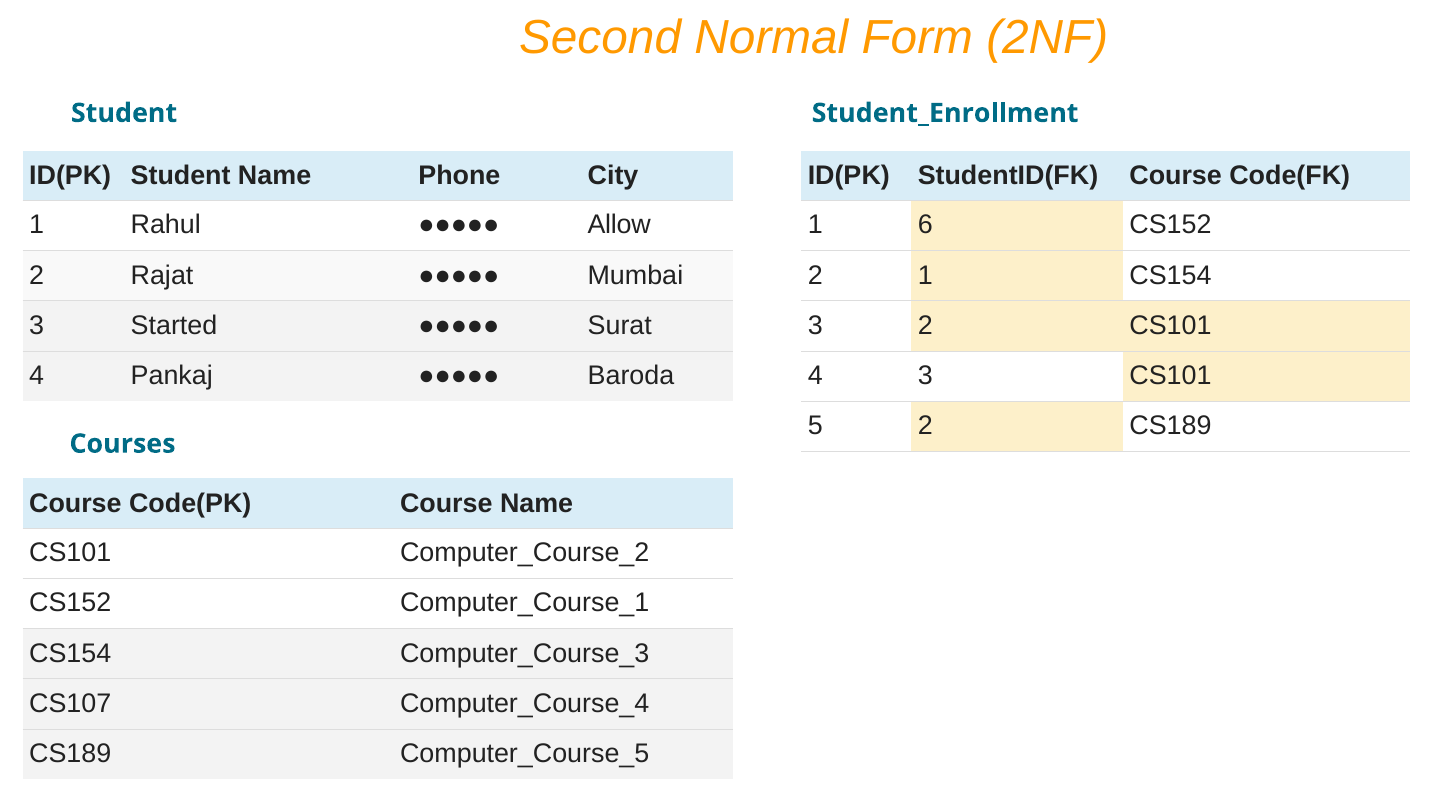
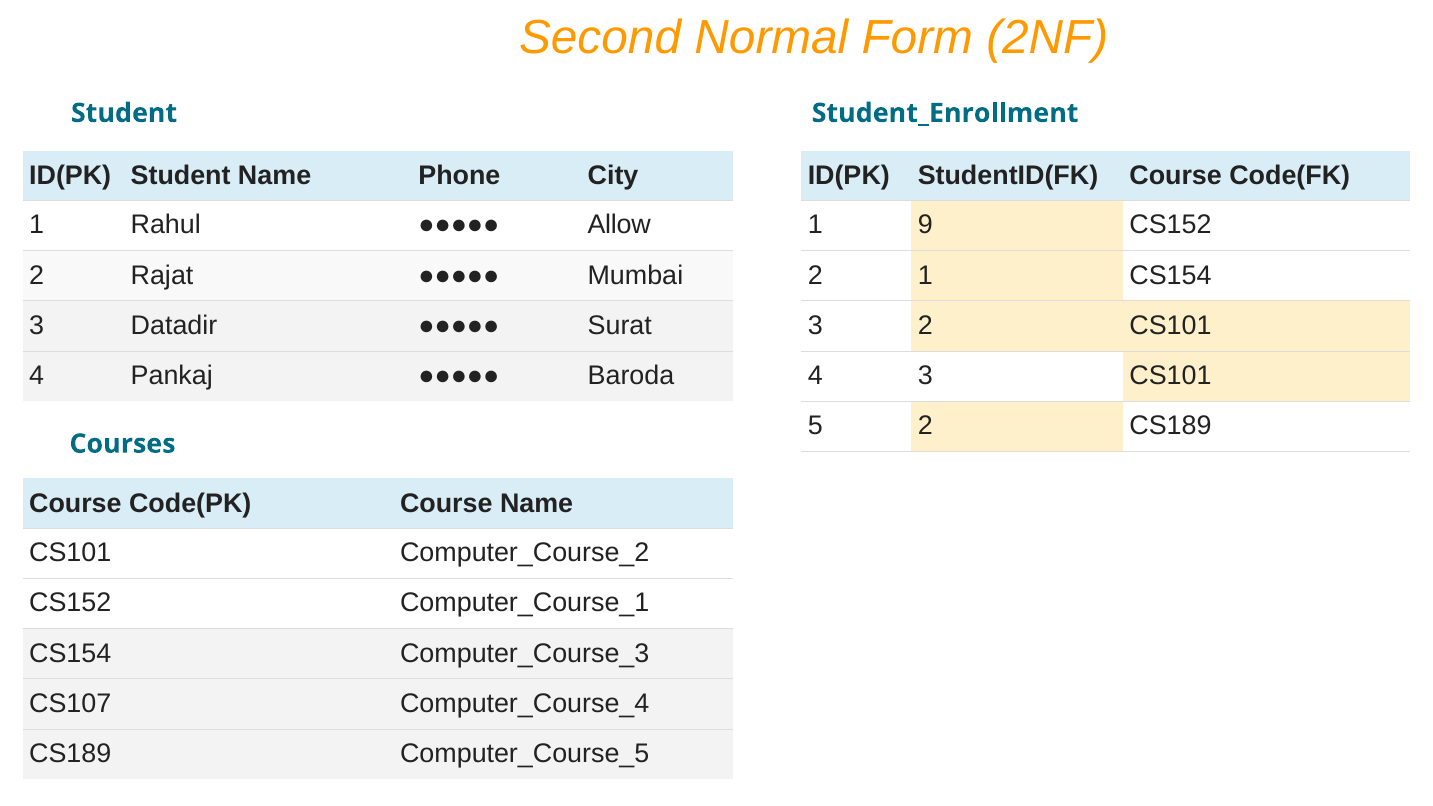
6: 6 -> 9 (925, 225)
Started: Started -> Datadir (174, 325)
